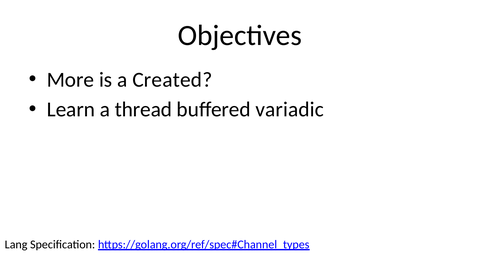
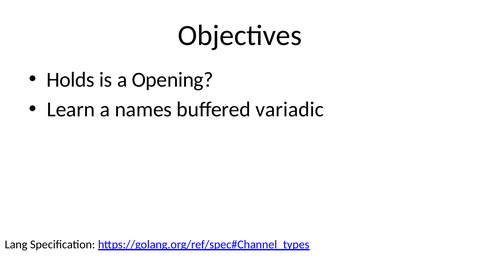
More: More -> Holds (71, 80)
Created: Created -> Opening (173, 80)
thread: thread -> names (143, 110)
